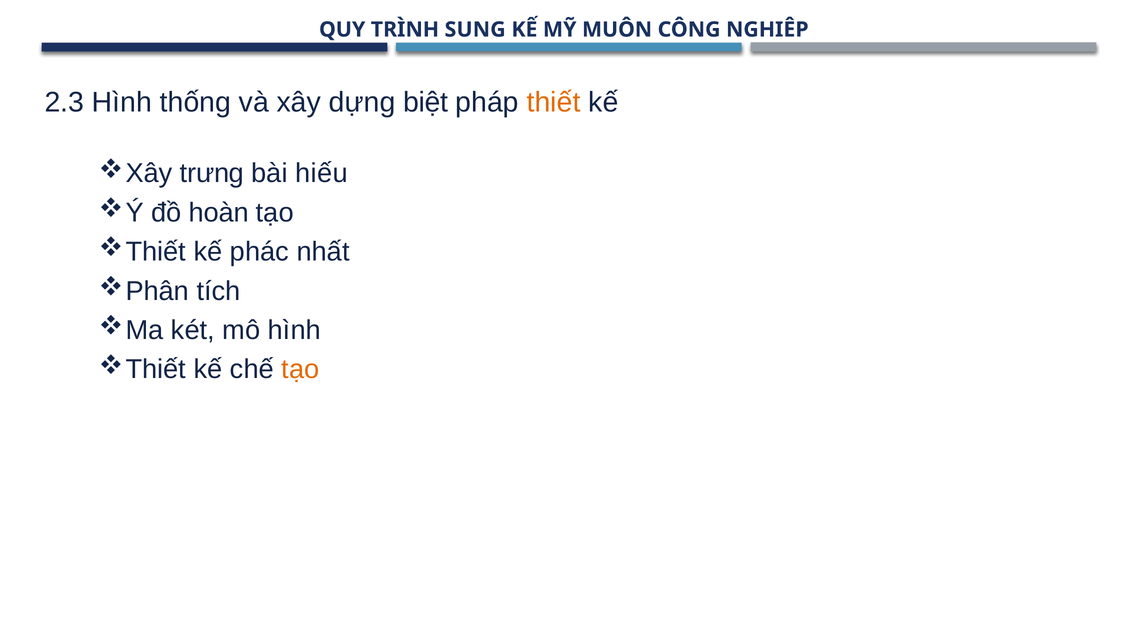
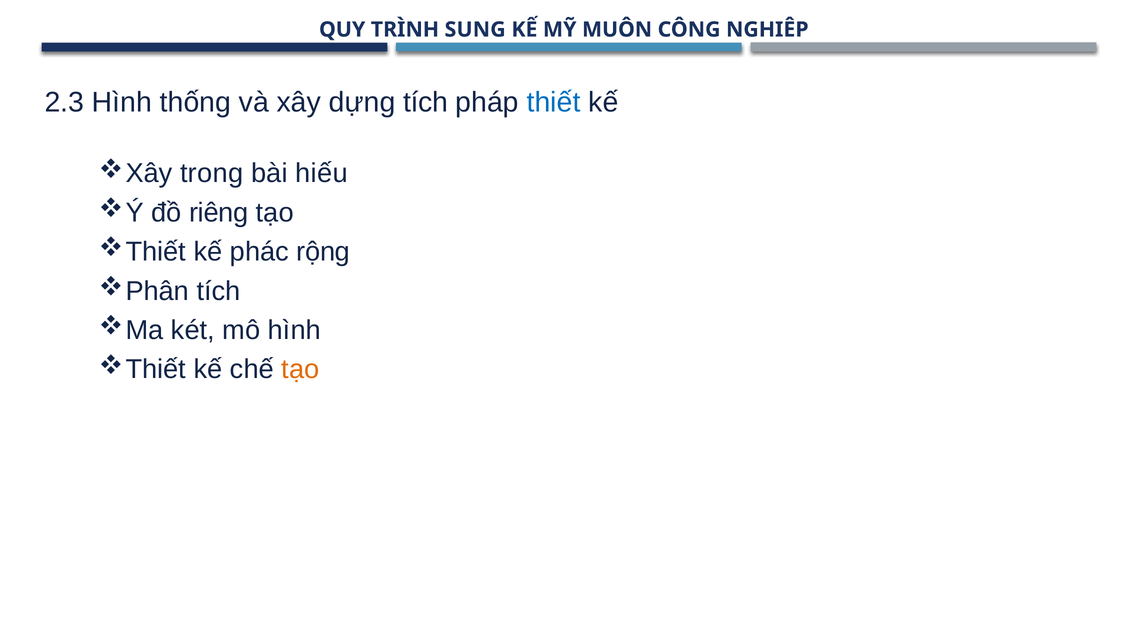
dựng biệt: biệt -> tích (426, 102)
thiết colour: orange -> blue (554, 102)
trưng: trưng -> trong (212, 174)
hoàn: hoàn -> riêng (219, 213)
nhất: nhất -> rộng (323, 252)
